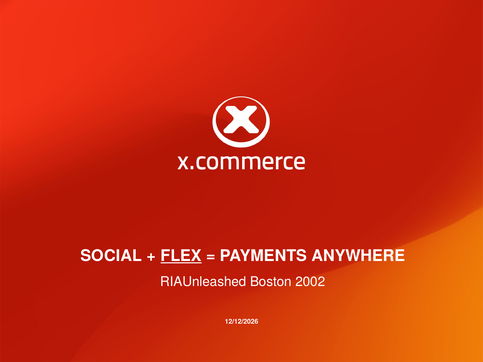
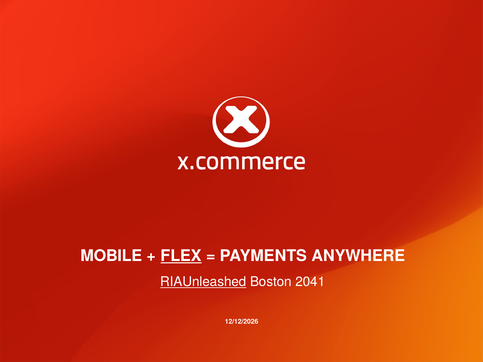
SOCIAL: SOCIAL -> MOBILE (111, 256)
RIAUnleashed underline: none -> present (203, 282)
2002: 2002 -> 2041 (310, 282)
